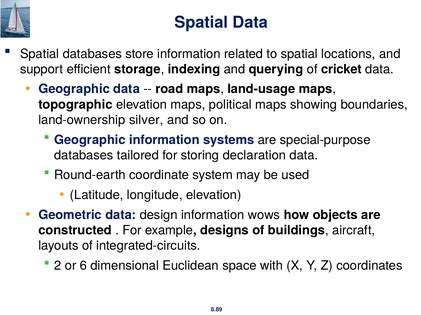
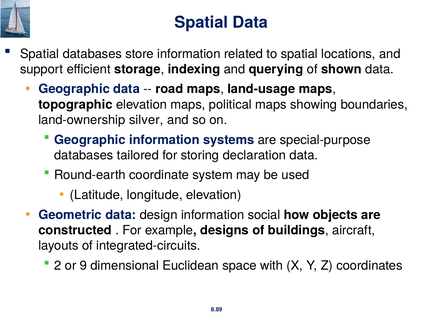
cricket: cricket -> shown (341, 69)
wows: wows -> social (264, 215)
6: 6 -> 9 (83, 266)
